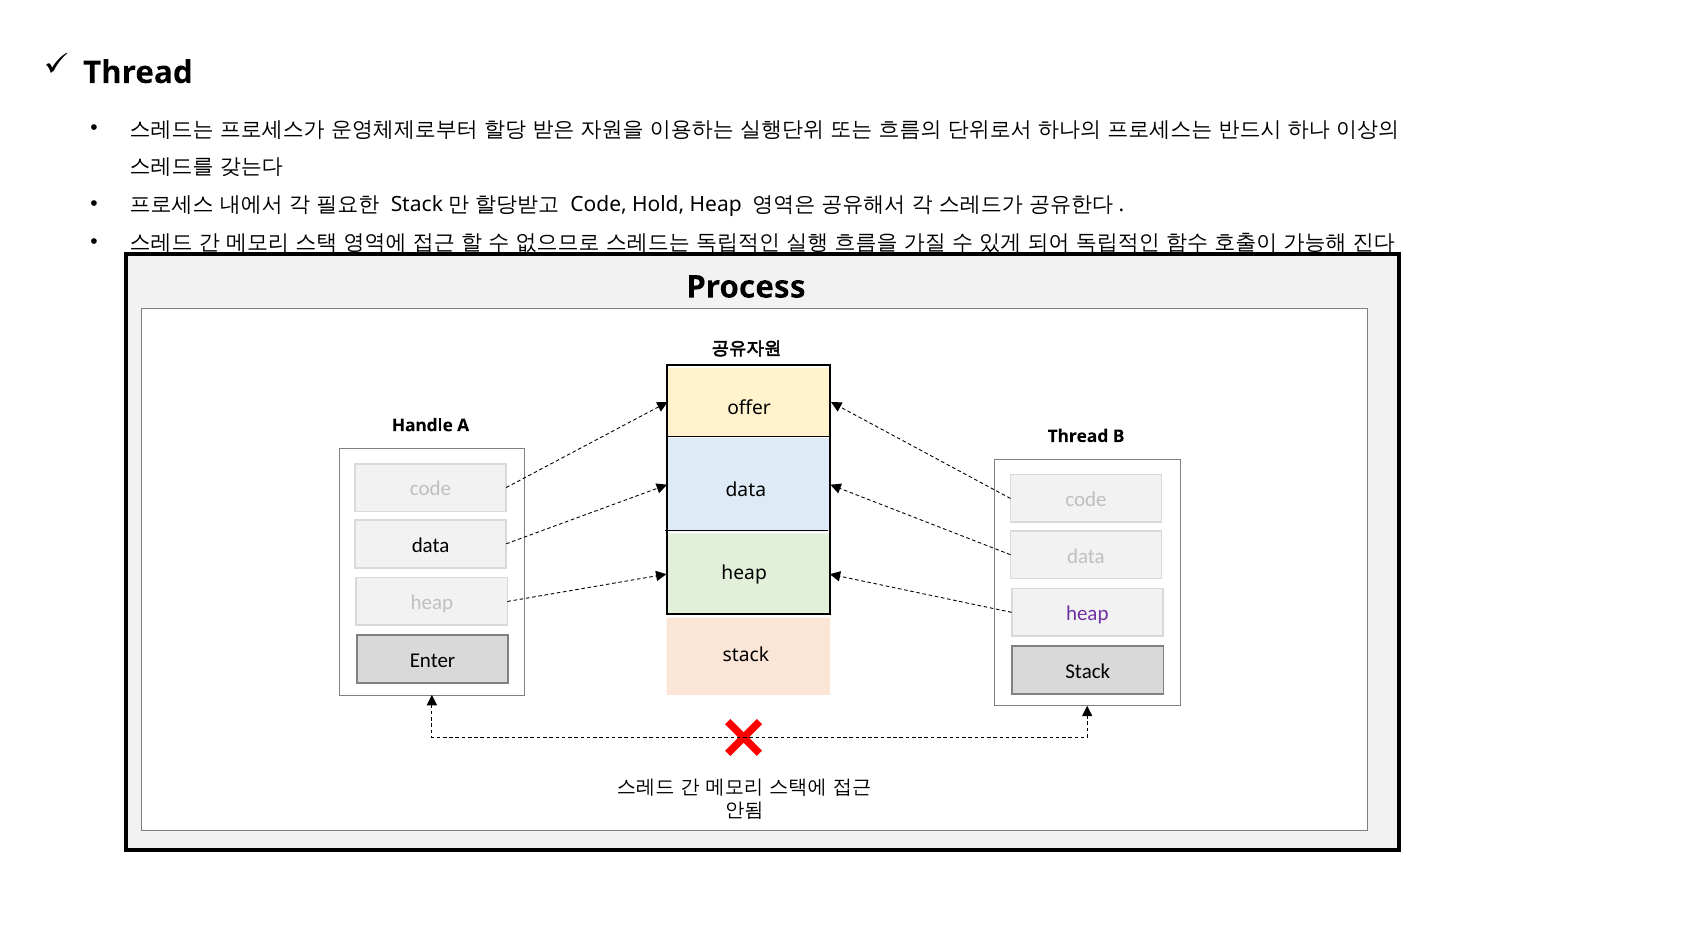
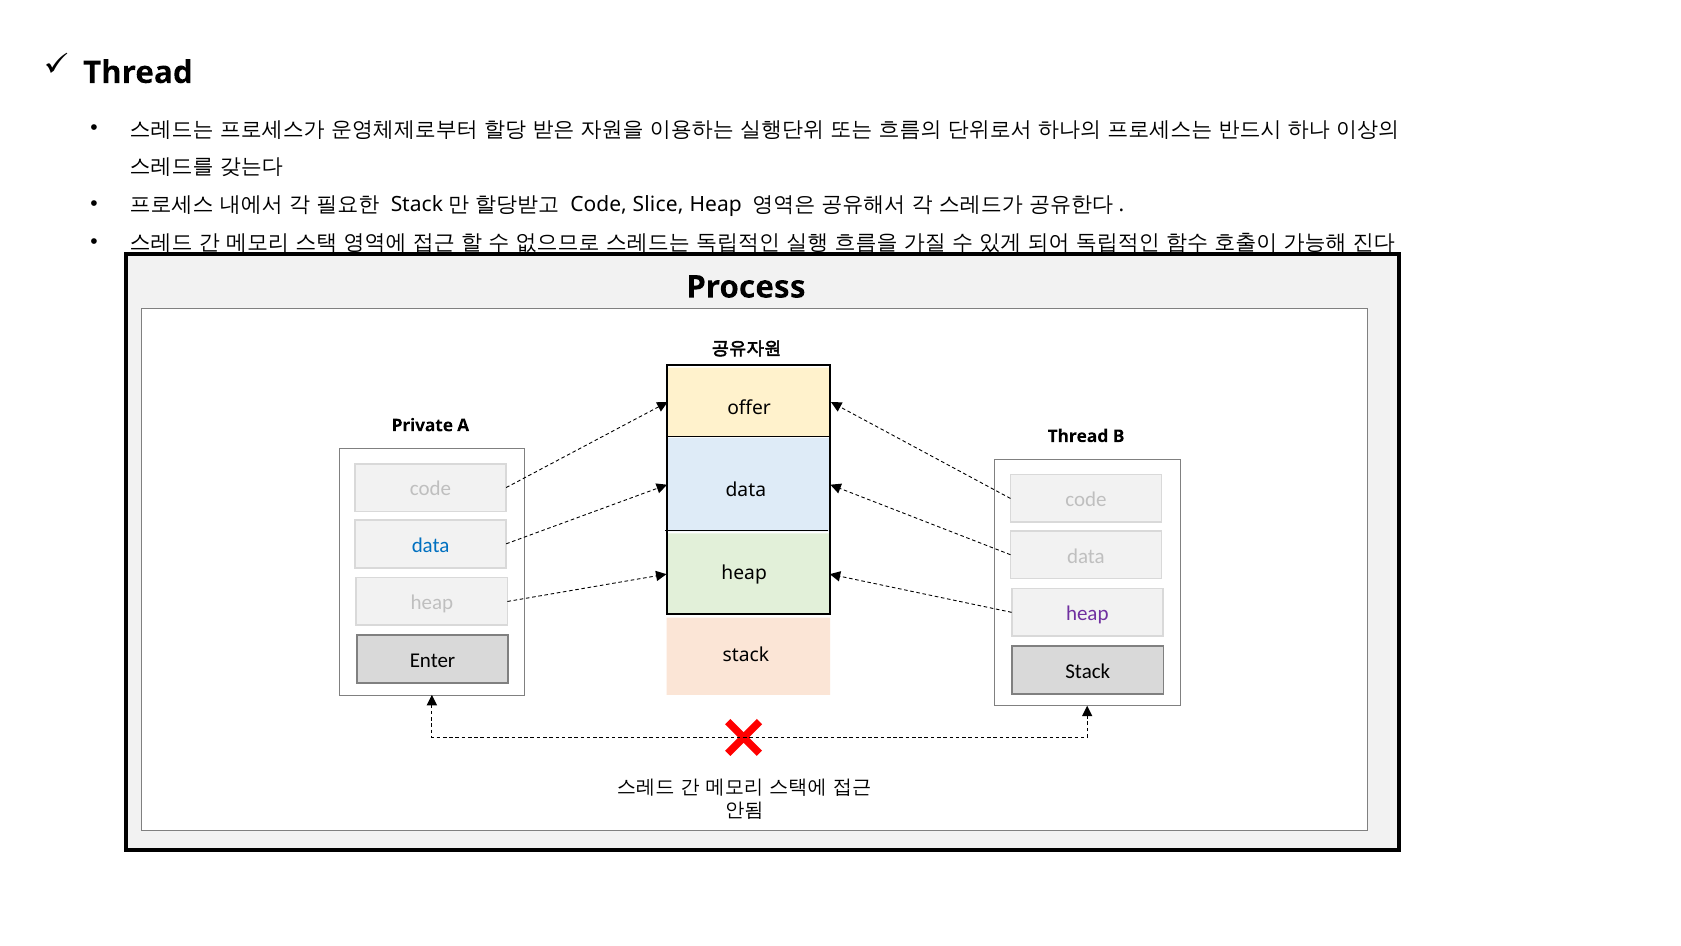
Hold: Hold -> Slice (658, 205)
Handle: Handle -> Private (422, 425)
data colour: black -> blue (431, 545)
